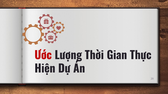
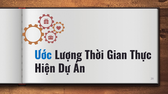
Ước colour: red -> blue (43, 56)
